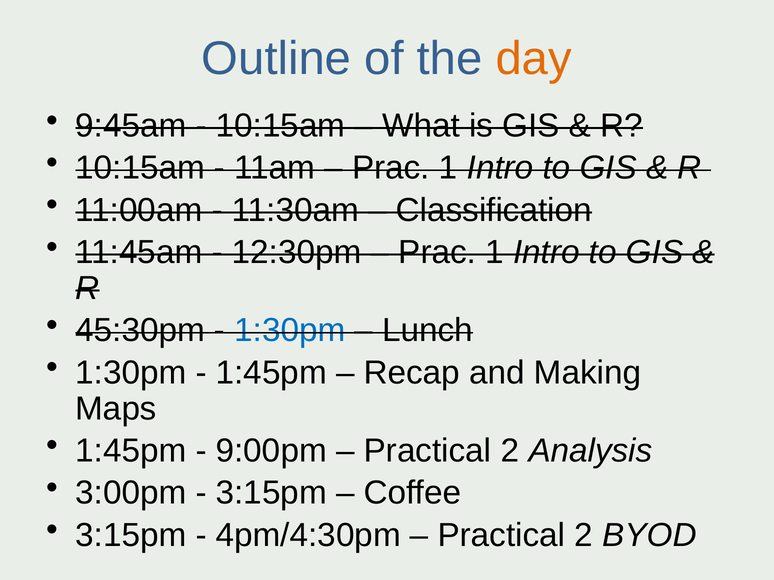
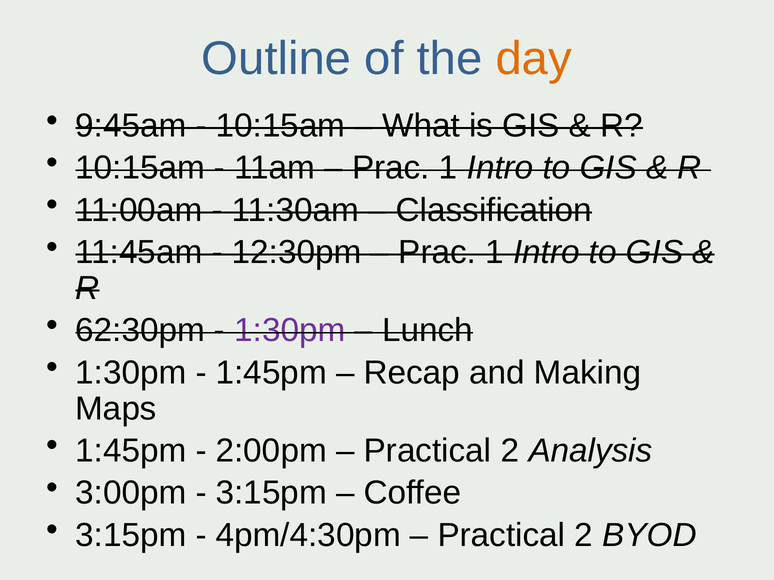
45:30pm: 45:30pm -> 62:30pm (140, 331)
1:30pm colour: blue -> purple (290, 331)
9:00pm: 9:00pm -> 2:00pm (271, 451)
